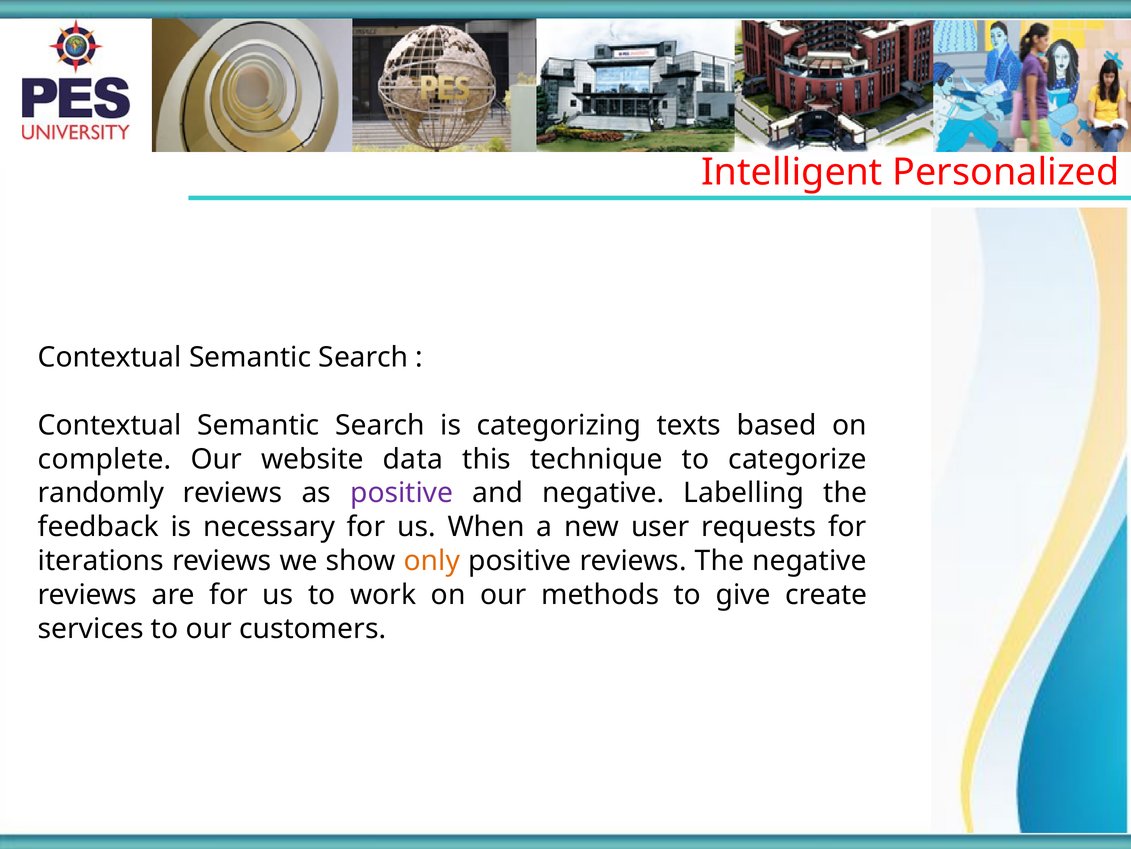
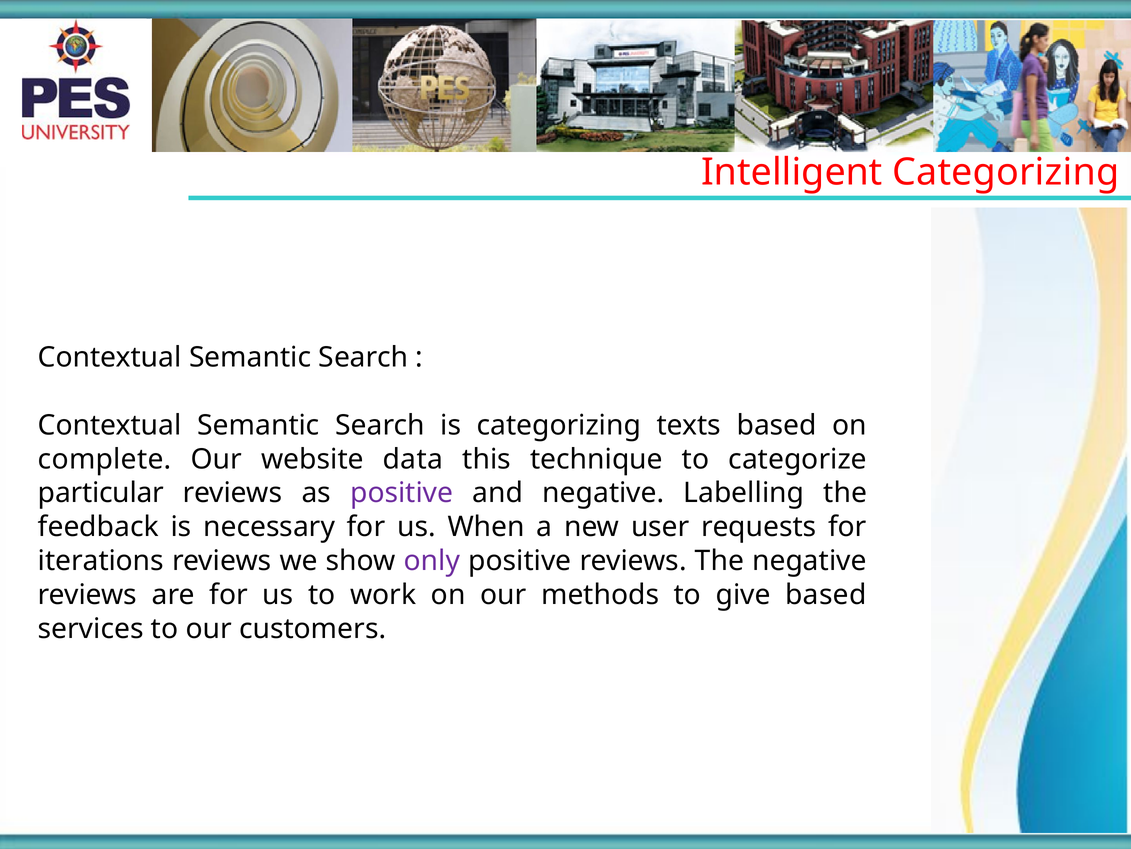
Intelligent Personalized: Personalized -> Categorizing (1006, 172)
randomly: randomly -> particular (101, 493)
only colour: orange -> purple (432, 561)
give create: create -> based (826, 595)
